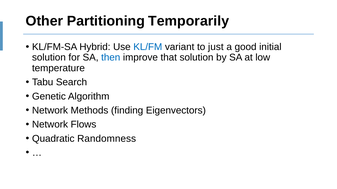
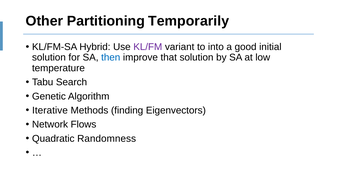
KL/FM colour: blue -> purple (148, 47)
just: just -> into (216, 47)
Network: Network -> Iterative (50, 111)
